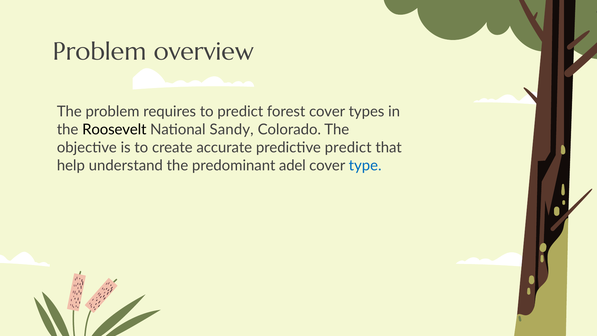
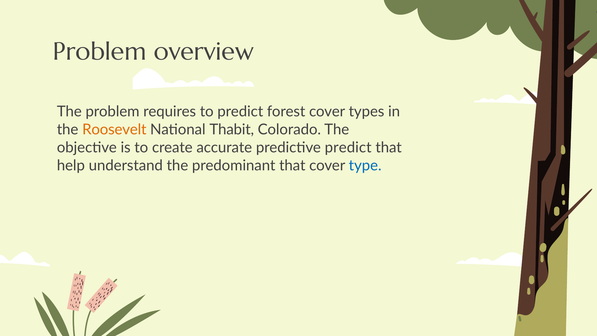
Roosevelt colour: black -> orange (114, 130)
Sandy: Sandy -> Thabit (232, 130)
predominant adel: adel -> that (292, 165)
